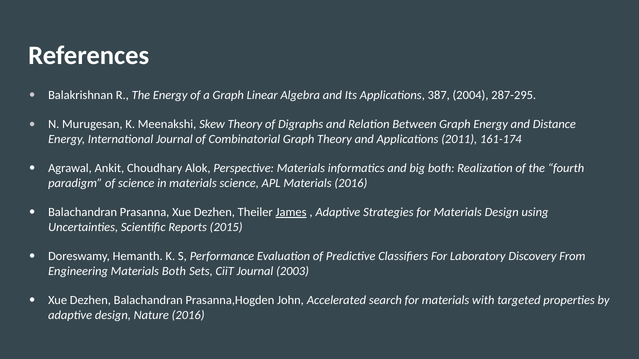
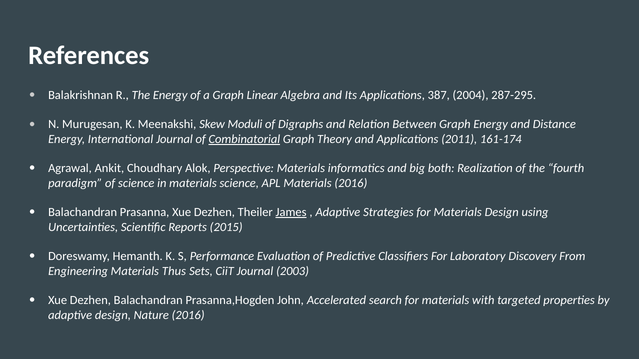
Skew Theory: Theory -> Moduli (245, 124)
Combinatorial underline: none -> present (244, 139)
Materials Both: Both -> Thus (174, 271)
